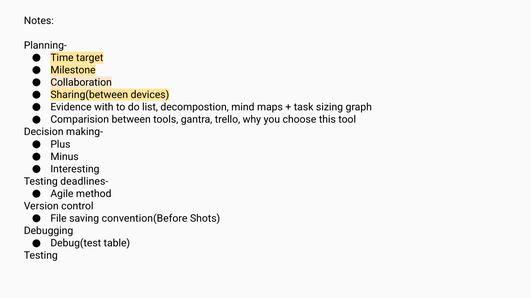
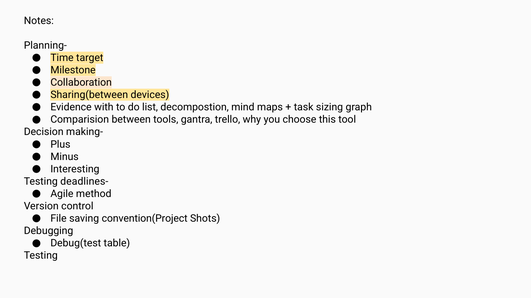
convention(Before: convention(Before -> convention(Project (145, 219)
